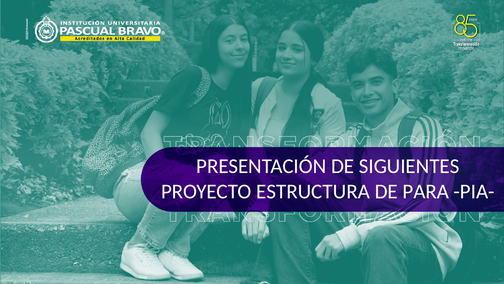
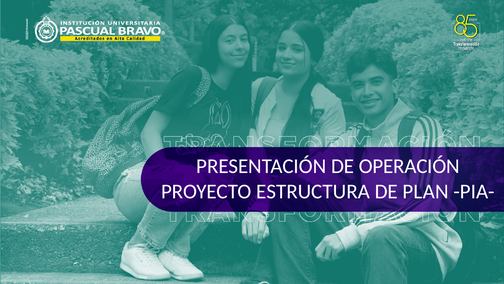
SIGUIENTES: SIGUIENTES -> OPERACIÓN (409, 166)
PARA: PARA -> PLAN (426, 191)
